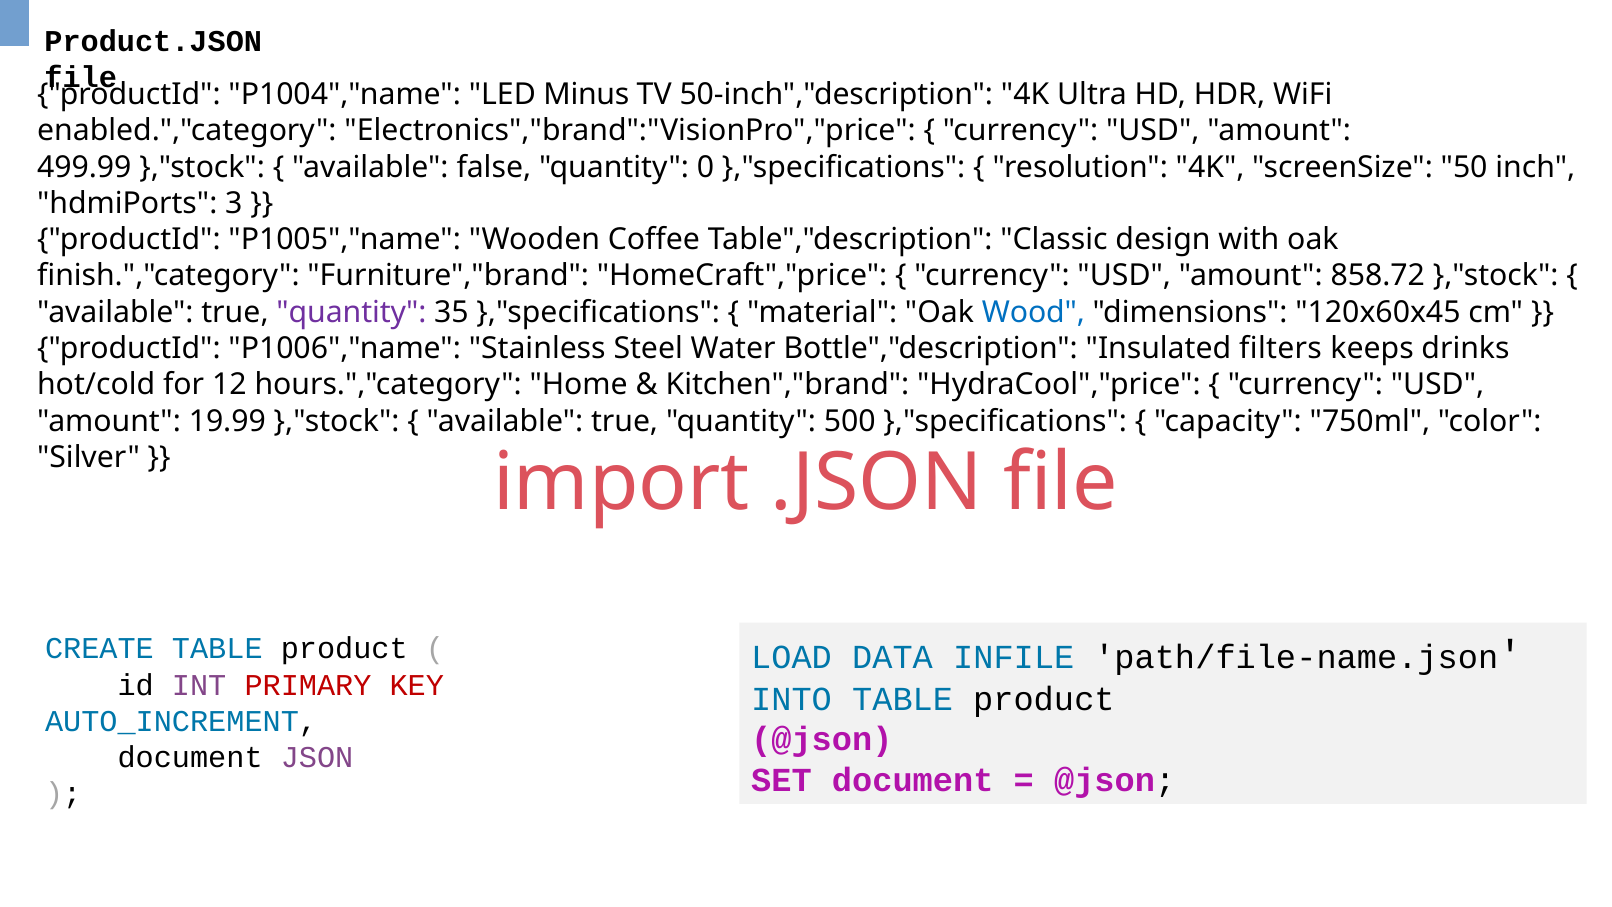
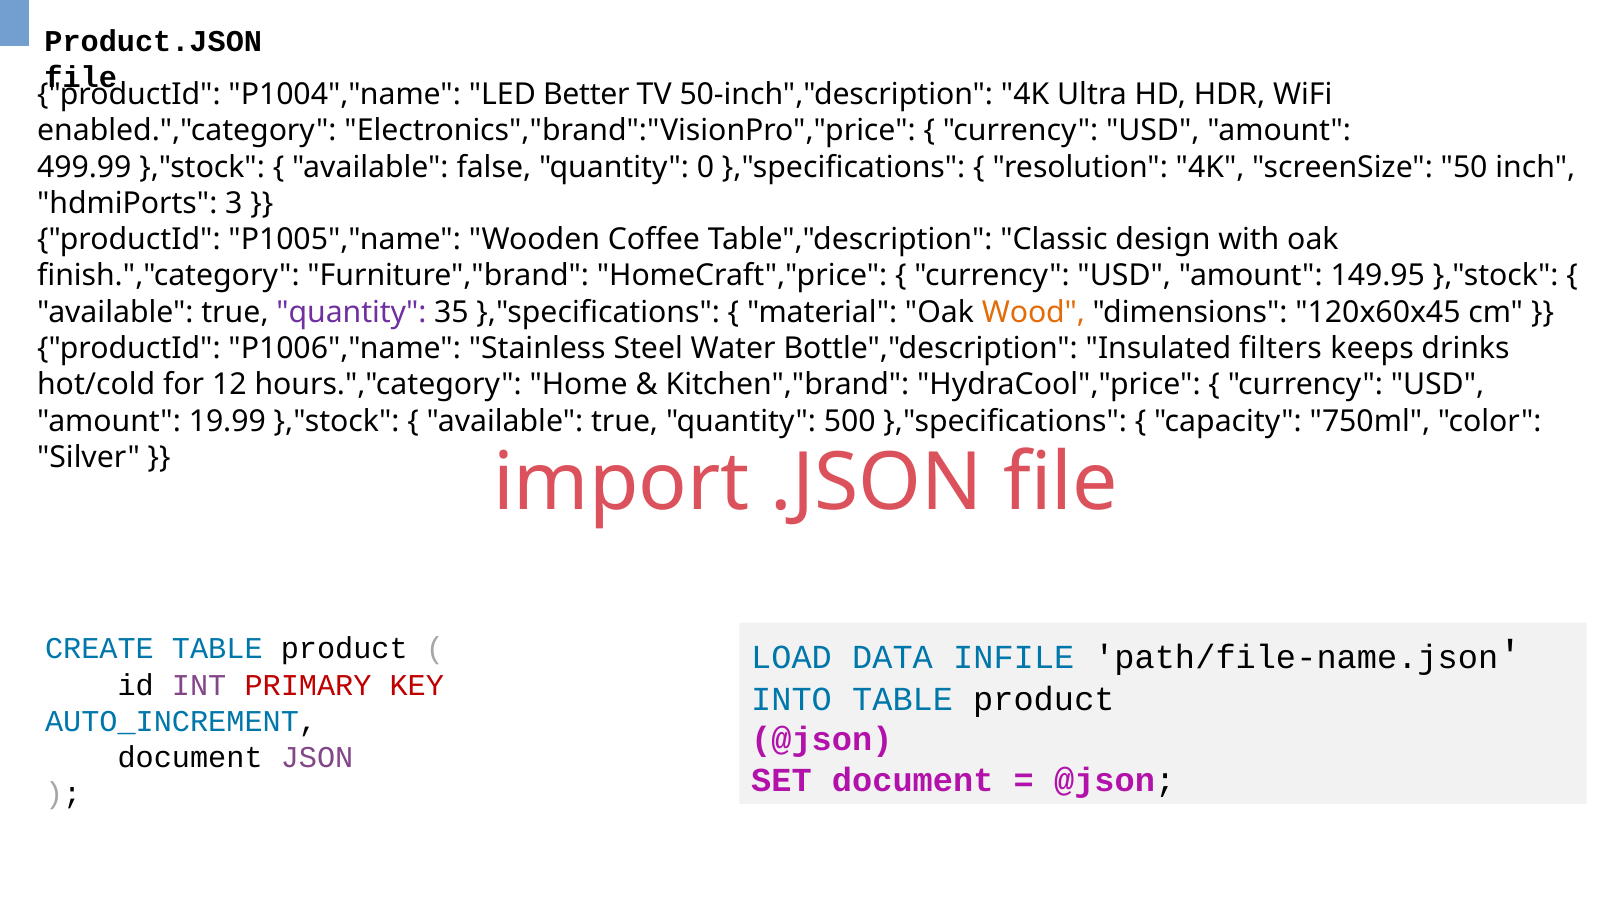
Minus: Minus -> Better (586, 95)
858.72: 858.72 -> 149.95 (1378, 276)
Wood colour: blue -> orange (1033, 312)
